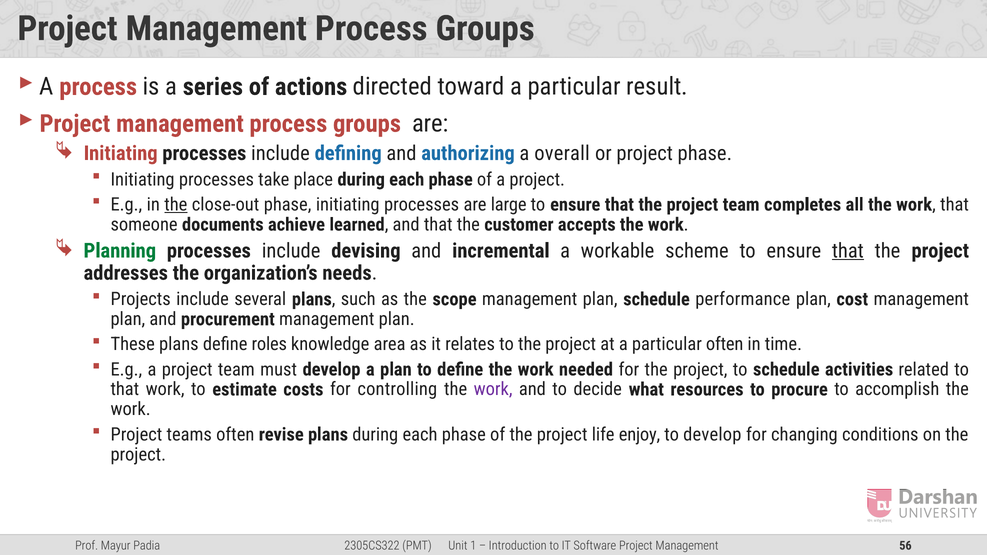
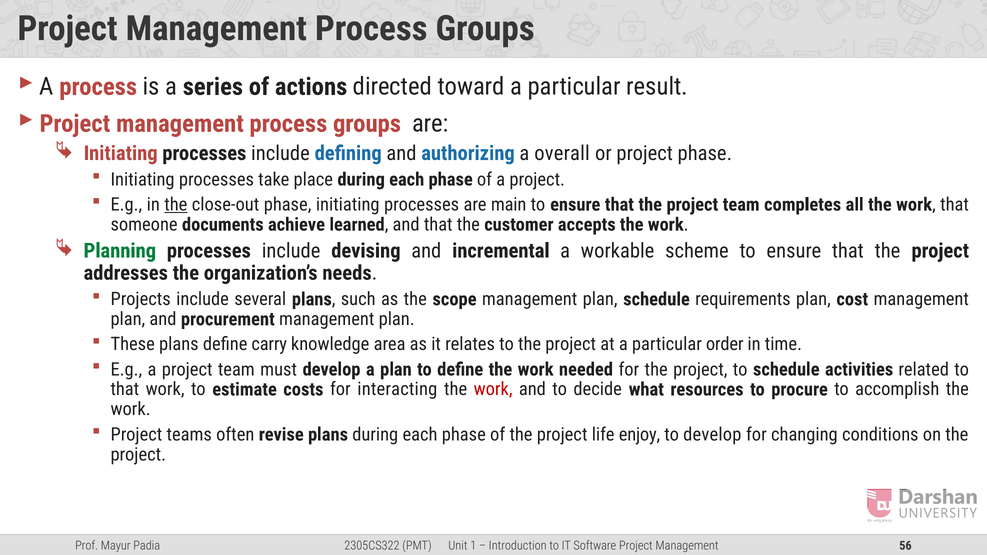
large: large -> main (509, 205)
that underline: present -> none (848, 251)
performance: performance -> requirements (743, 299)
roles: roles -> carry (269, 344)
particular often: often -> order (725, 344)
controlling: controlling -> interacting (397, 390)
work colour: purple -> red (493, 390)
